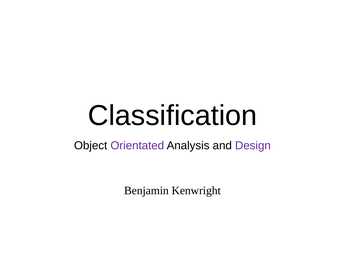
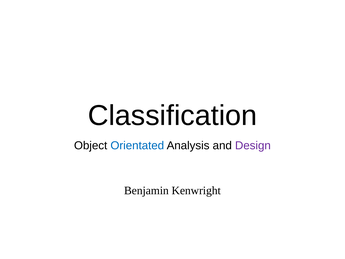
Orientated colour: purple -> blue (137, 145)
